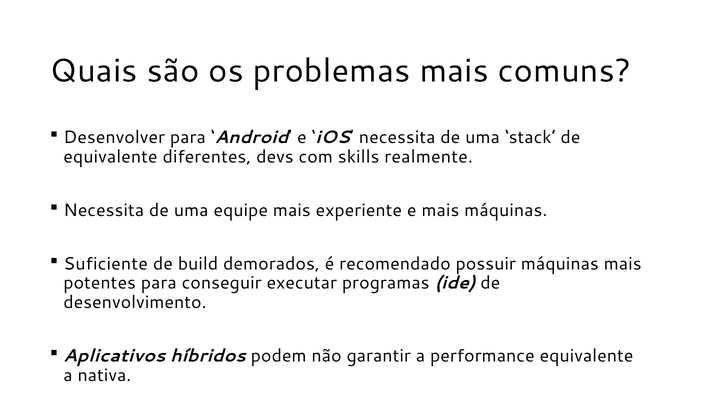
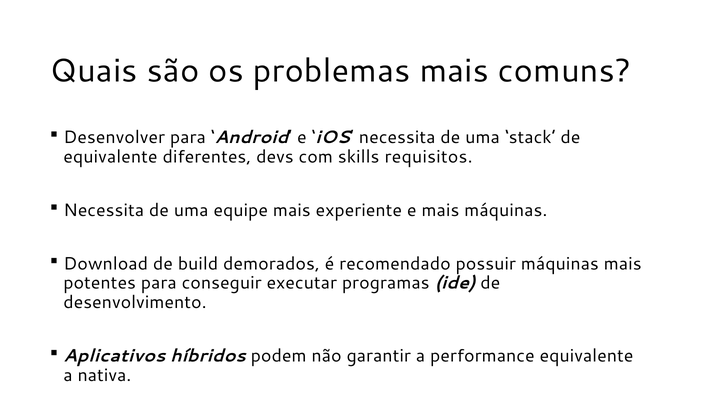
realmente: realmente -> requisitos (429, 157)
Suficiente: Suficiente -> Download (106, 264)
